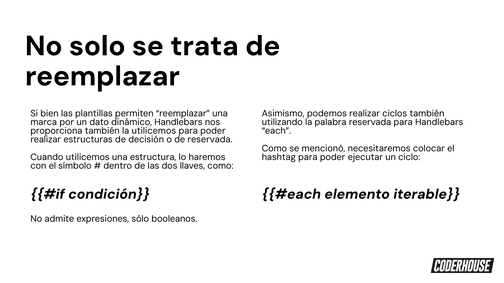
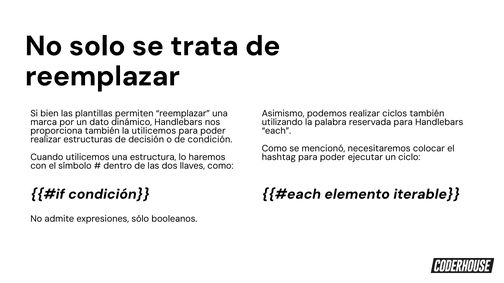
de reservada: reservada -> condición (210, 140)
